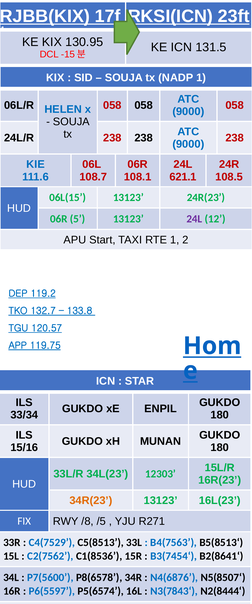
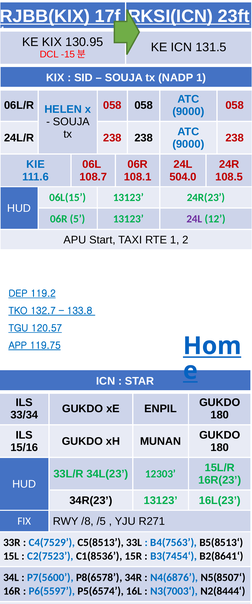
621.1: 621.1 -> 504.0 (183, 176)
34R(23 colour: orange -> black (91, 500)
C2(7562: C2(7562 -> C2(7523 (50, 555)
N3(7843‘: N3(7843‘ -> N3(7003‘ (174, 590)
